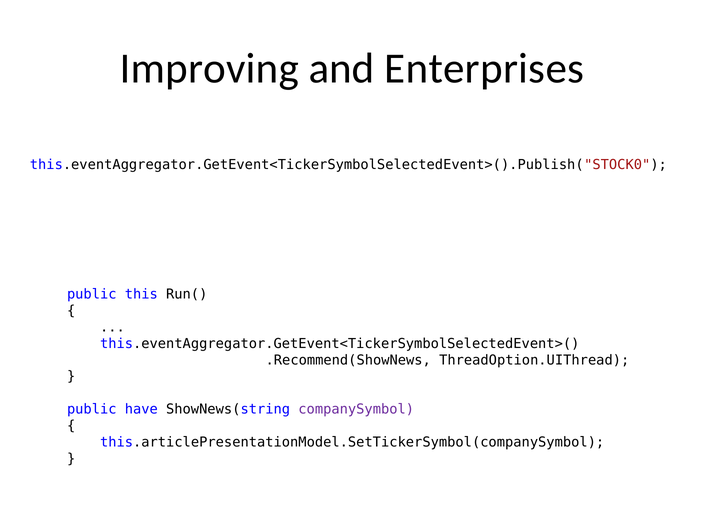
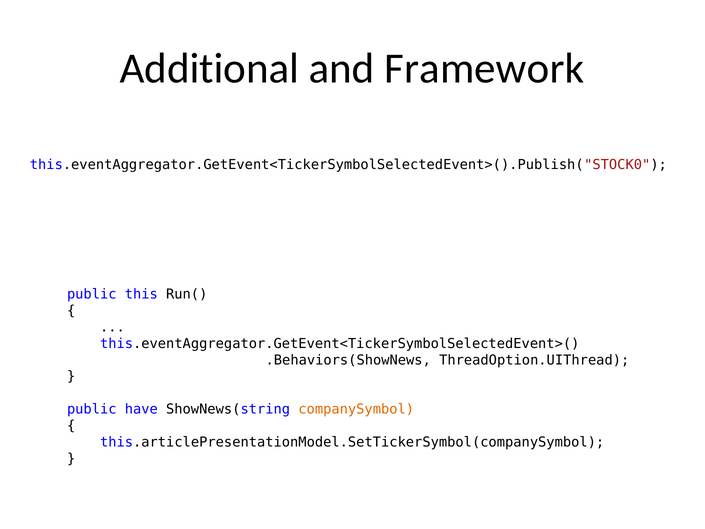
Improving: Improving -> Additional (209, 68)
Enterprises: Enterprises -> Framework (484, 68)
.Recommend(ShowNews: .Recommend(ShowNews -> .Behaviors(ShowNews (348, 360)
companySymbol colour: purple -> orange (356, 409)
